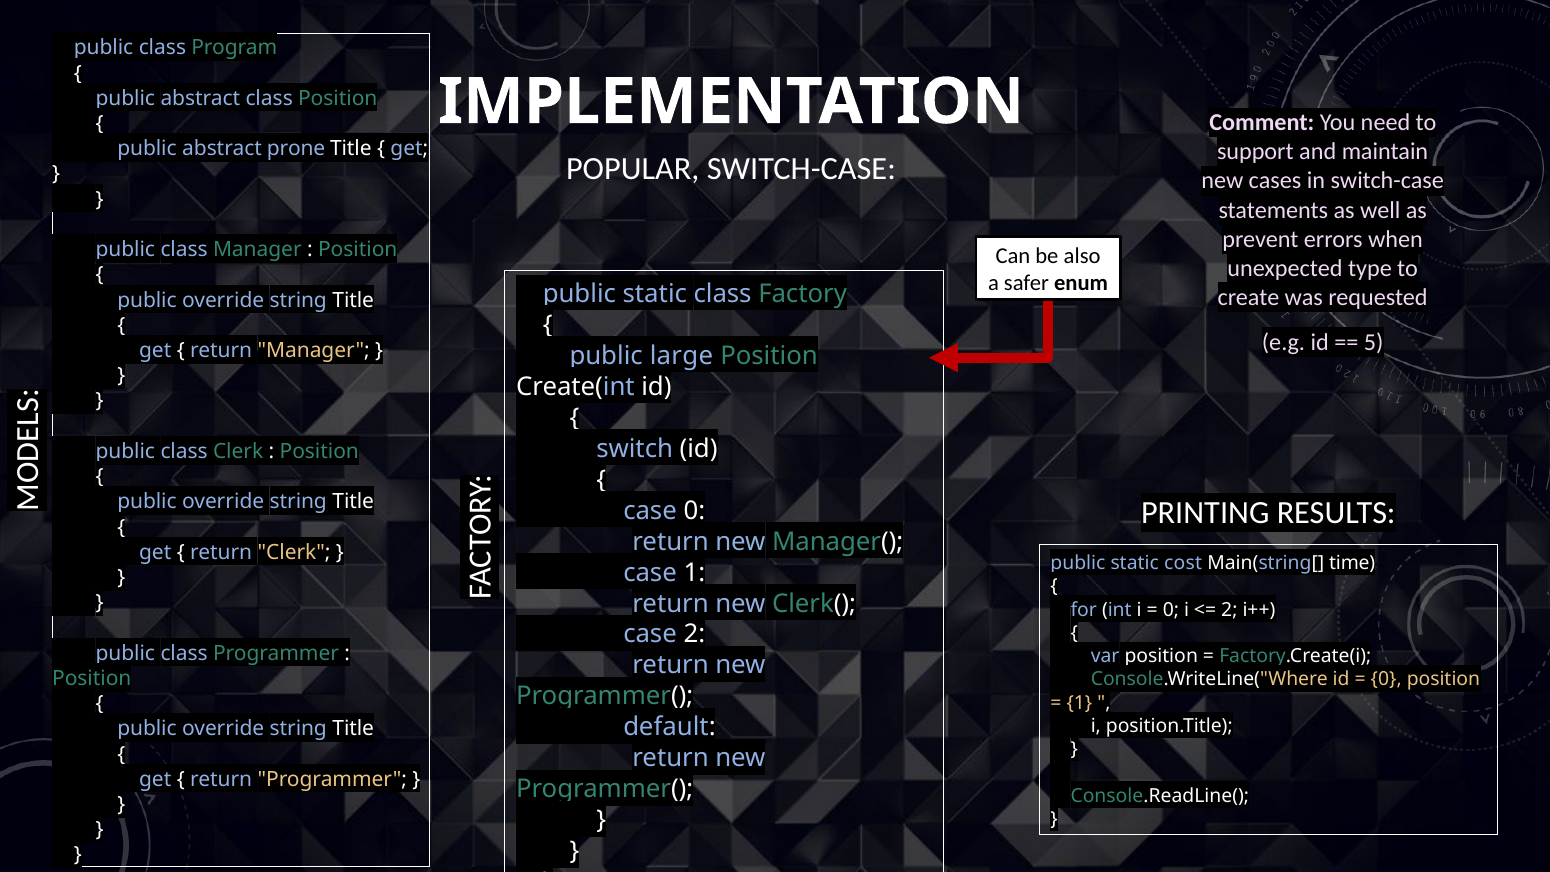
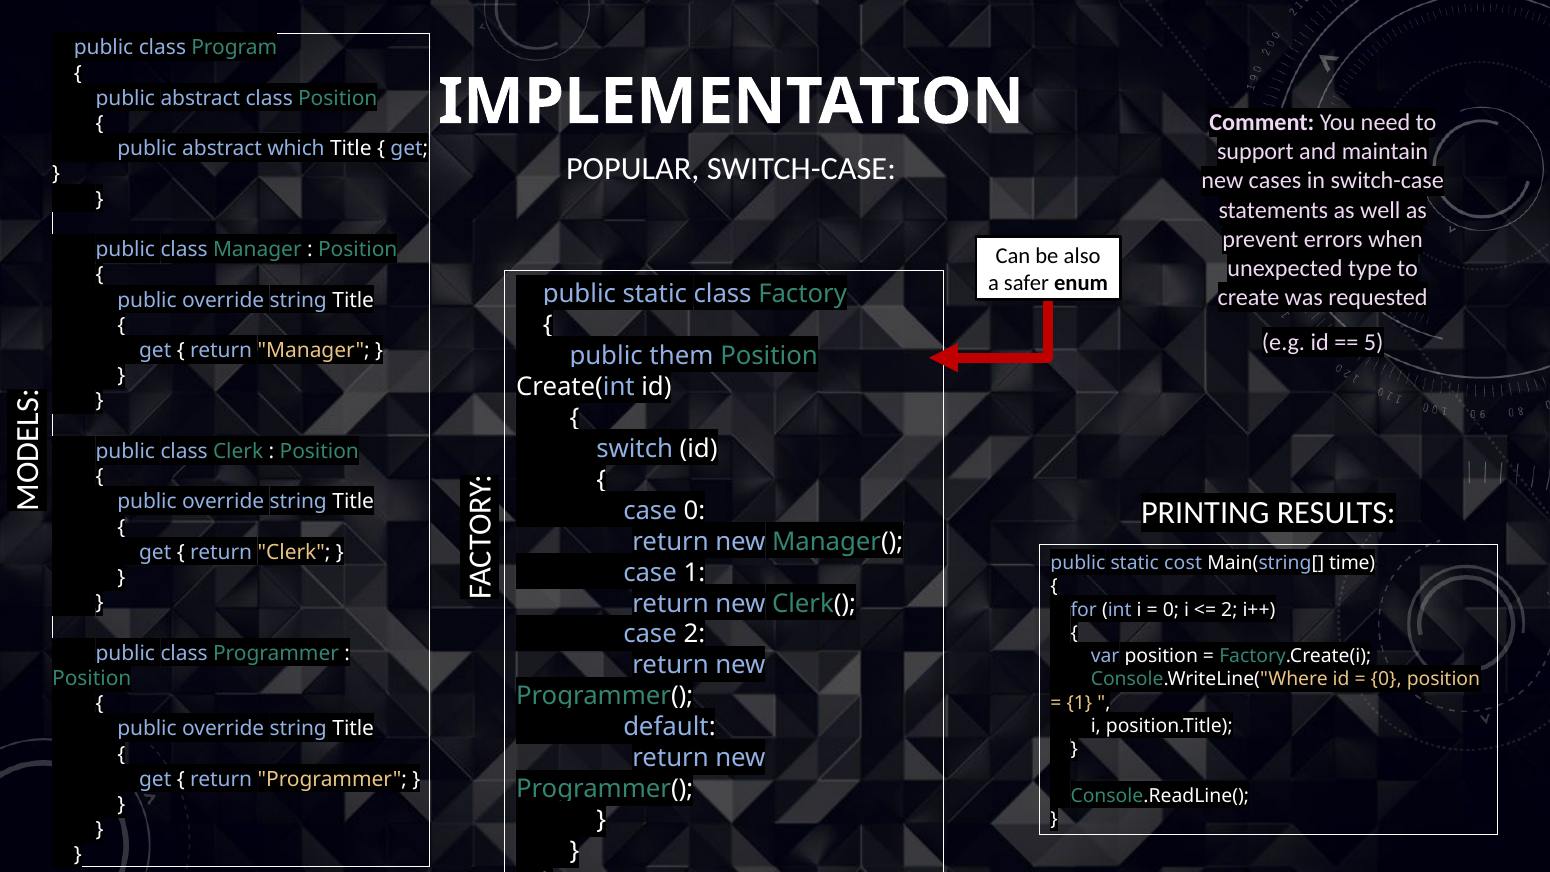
prone: prone -> which (296, 149)
large: large -> them (682, 356)
